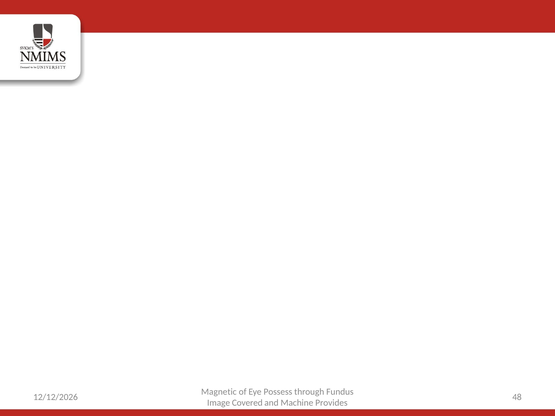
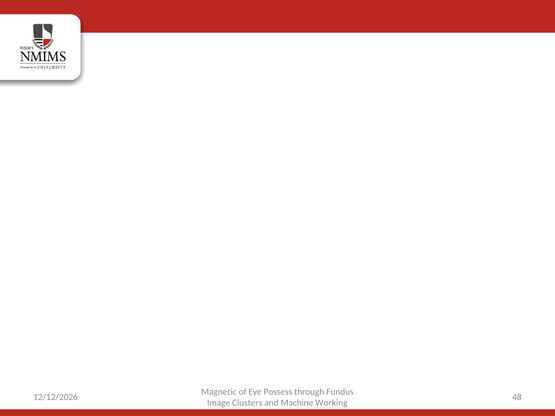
Covered: Covered -> Clusters (247, 403)
Provides: Provides -> Working (331, 403)
